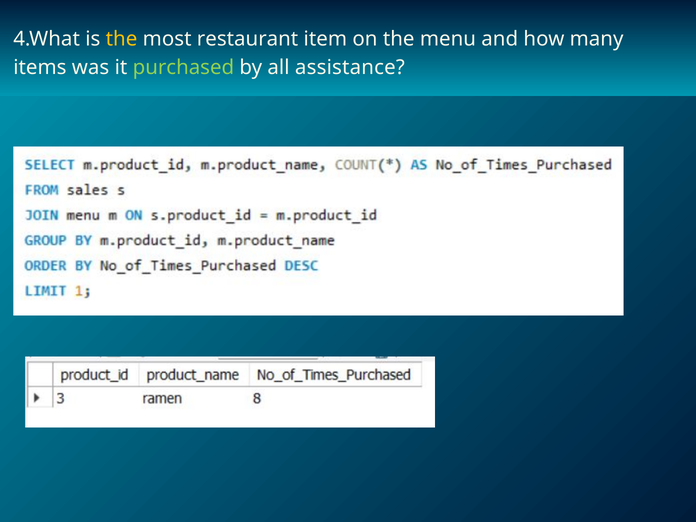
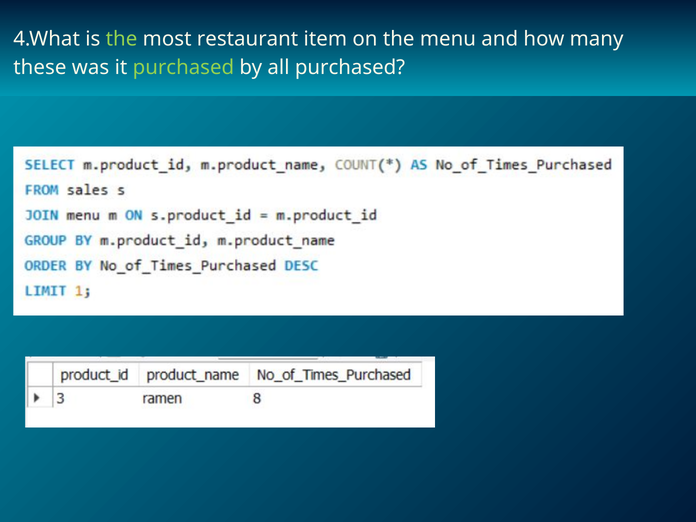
the colour: yellow -> light green (121, 39)
items: items -> these (40, 68)
all assistance: assistance -> purchased (350, 68)
